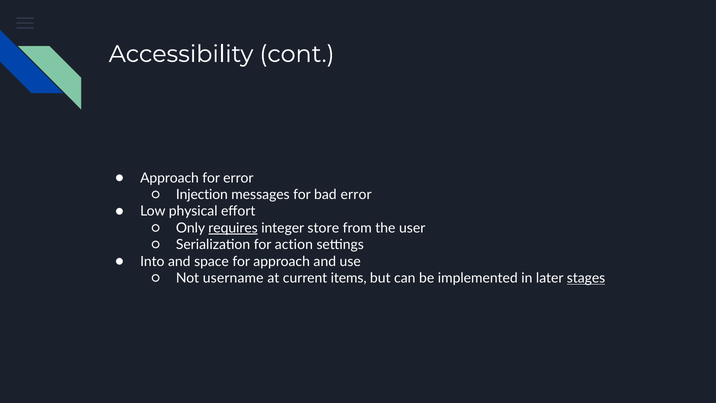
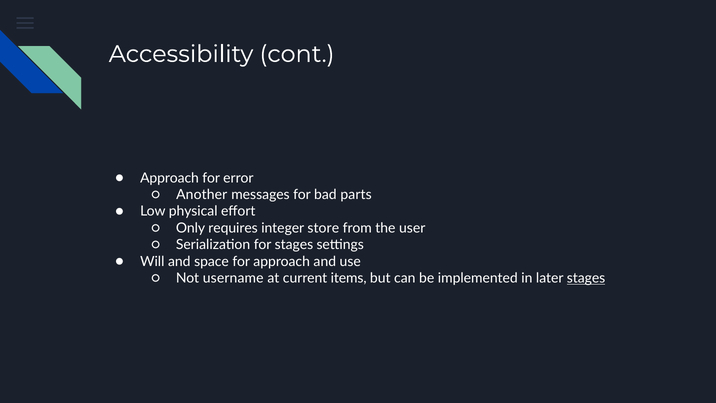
Injection: Injection -> Another (202, 195)
bad error: error -> parts (356, 195)
requires underline: present -> none (233, 228)
for action: action -> stages (294, 245)
Into: Into -> Will (152, 261)
